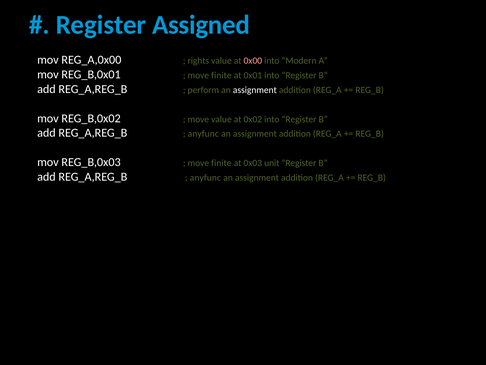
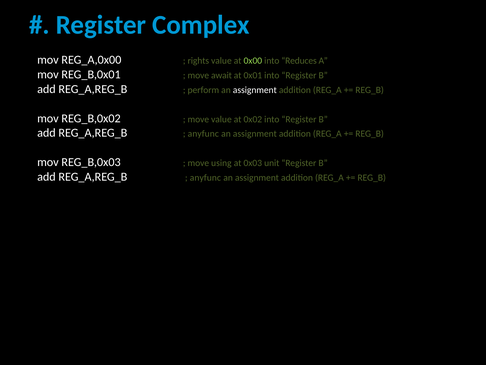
Assigned: Assigned -> Complex (201, 25)
0x00 colour: pink -> light green (253, 61)
Modern: Modern -> Reduces (299, 61)
finite: finite -> await (221, 75)
finite: finite -> using (221, 163)
